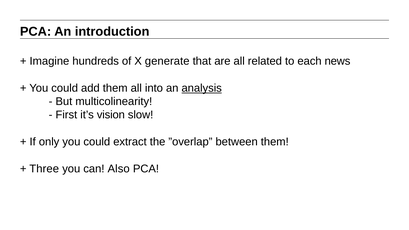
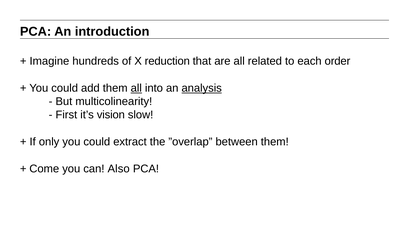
generate: generate -> reduction (167, 61)
news: news -> order (337, 61)
all underline: none -> present (136, 88)
Three: Three -> Come (44, 168)
